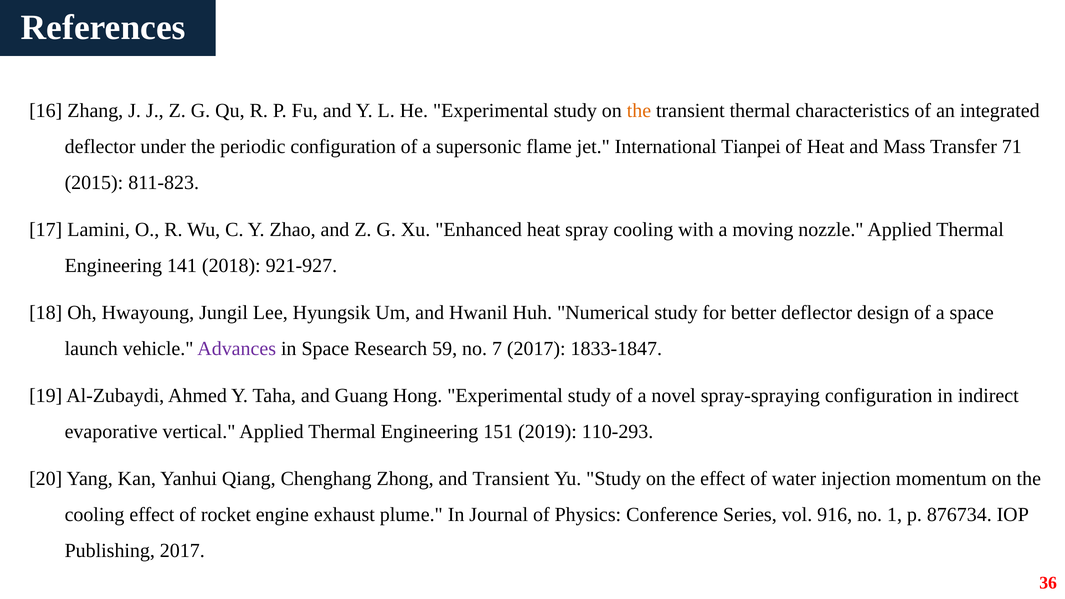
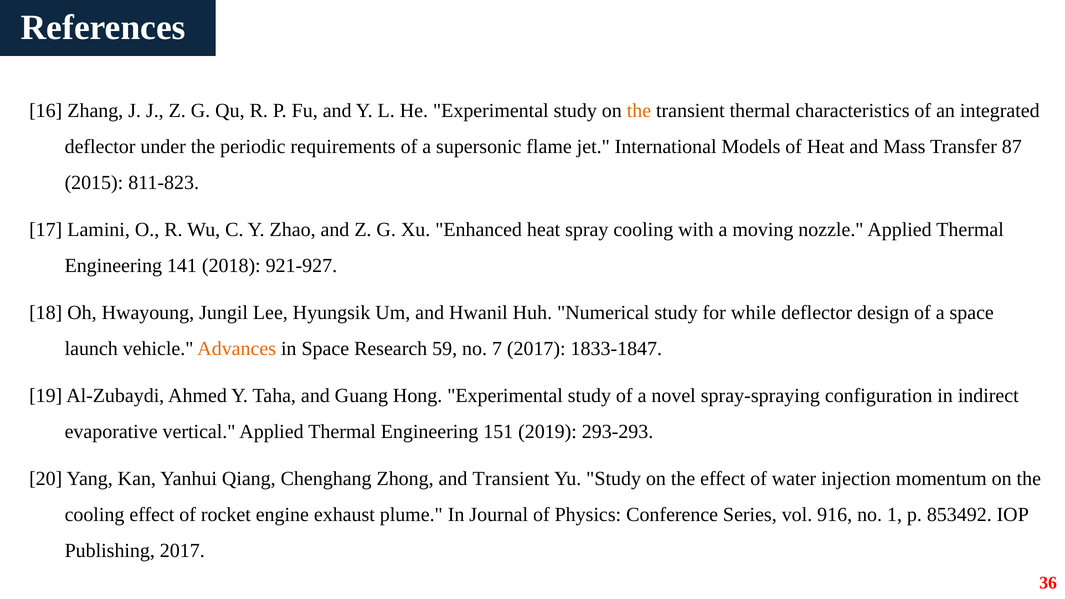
periodic configuration: configuration -> requirements (343, 147)
Tianpei: Tianpei -> Models (751, 147)
71: 71 -> 87 (1012, 147)
better: better -> while (753, 313)
Advances colour: purple -> orange (237, 349)
110-293: 110-293 -> 293-293 (618, 432)
876734: 876734 -> 853492 (959, 515)
